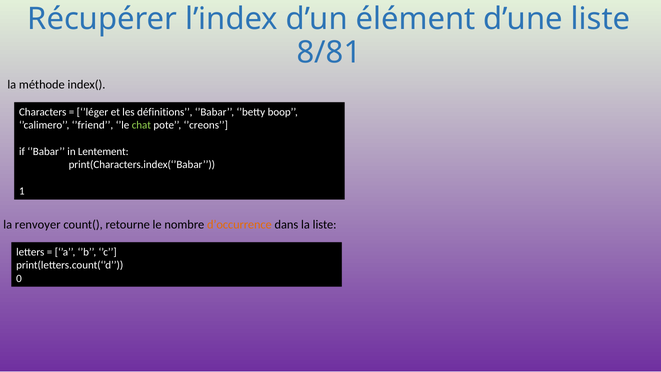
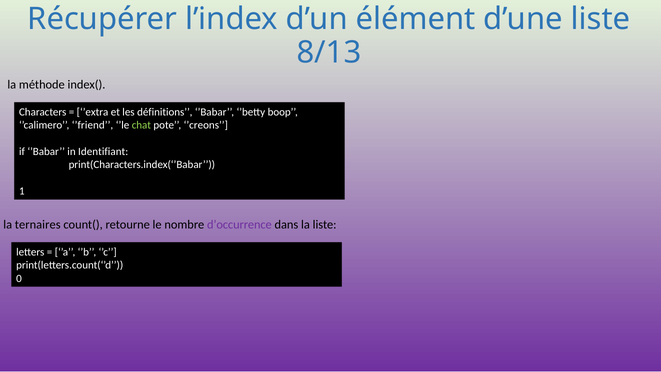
8/81: 8/81 -> 8/13 (329, 52)
’léger: ’léger -> ’extra (93, 112)
Lentement: Lentement -> Identifiant (103, 152)
renvoyer: renvoyer -> ternaires (38, 225)
d’occurrence colour: orange -> purple (239, 225)
